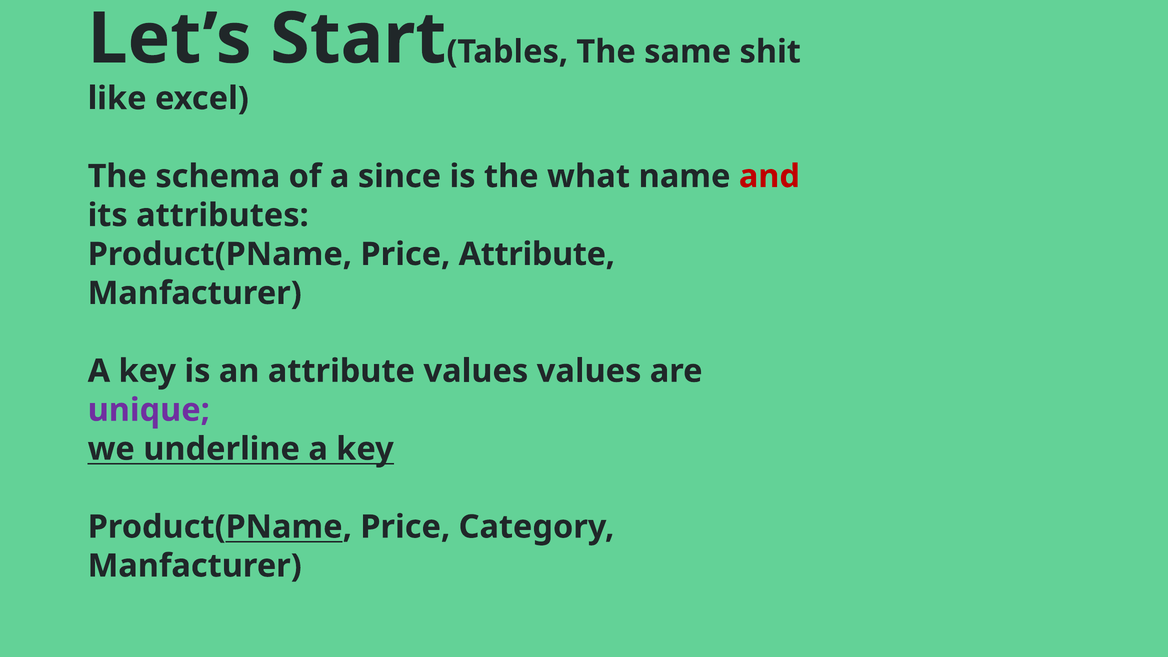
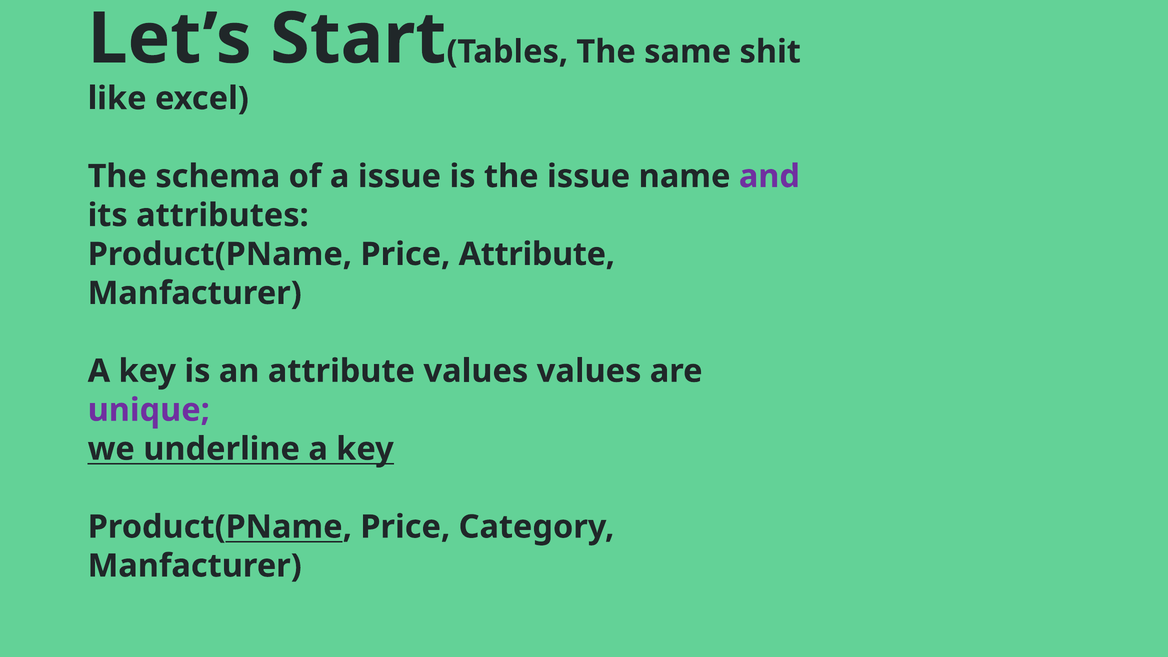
a since: since -> issue (399, 176)
the what: what -> issue (589, 176)
and colour: red -> purple (769, 176)
